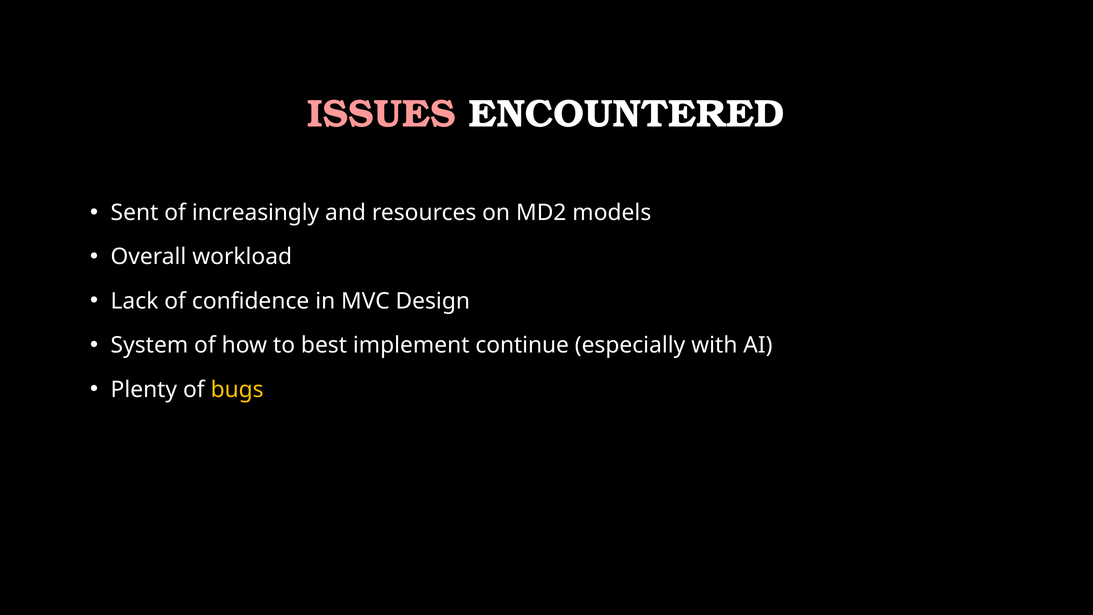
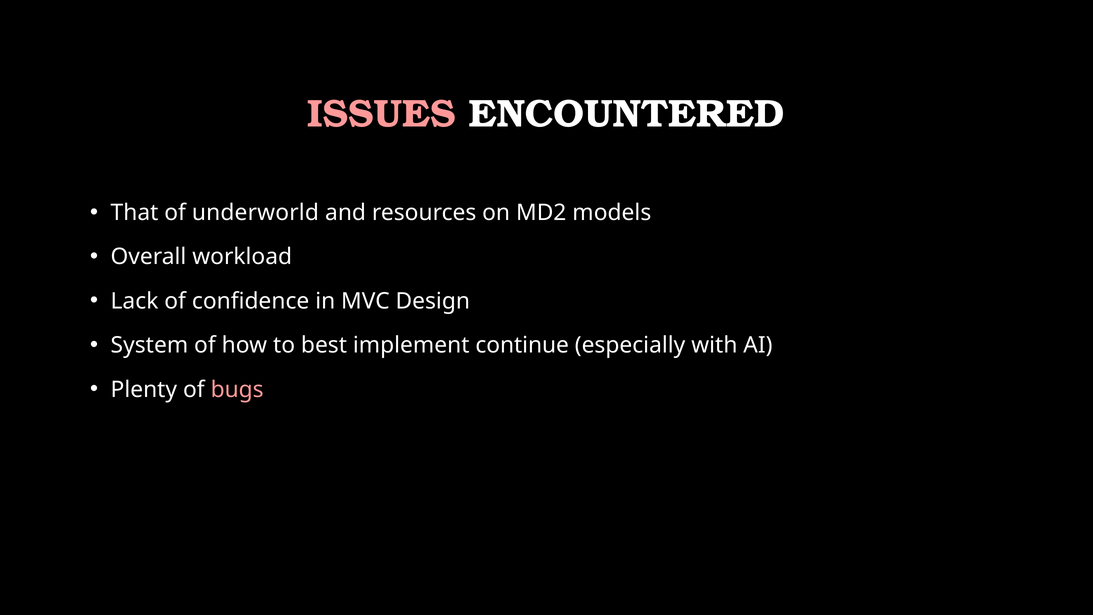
Sent: Sent -> That (135, 213)
increasingly: increasingly -> underworld (255, 213)
bugs colour: yellow -> pink (237, 389)
